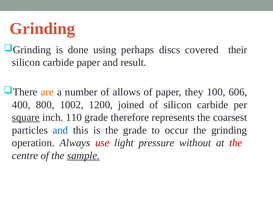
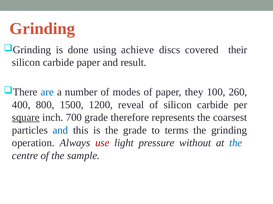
perhaps: perhaps -> achieve (138, 50)
are colour: orange -> blue (47, 92)
allows: allows -> modes (127, 92)
606: 606 -> 260 (238, 92)
1002: 1002 -> 1500 (72, 105)
joined: joined -> reveal (131, 105)
110: 110 -> 700 (74, 118)
occur: occur -> terms (177, 131)
the colour: red -> blue (236, 143)
sample underline: present -> none (83, 156)
